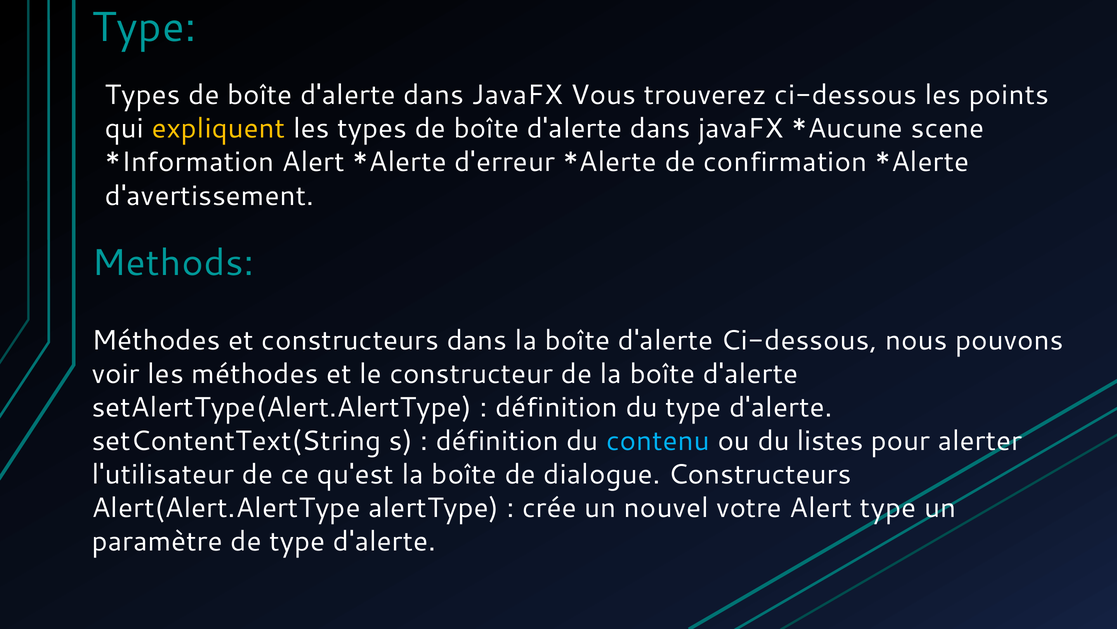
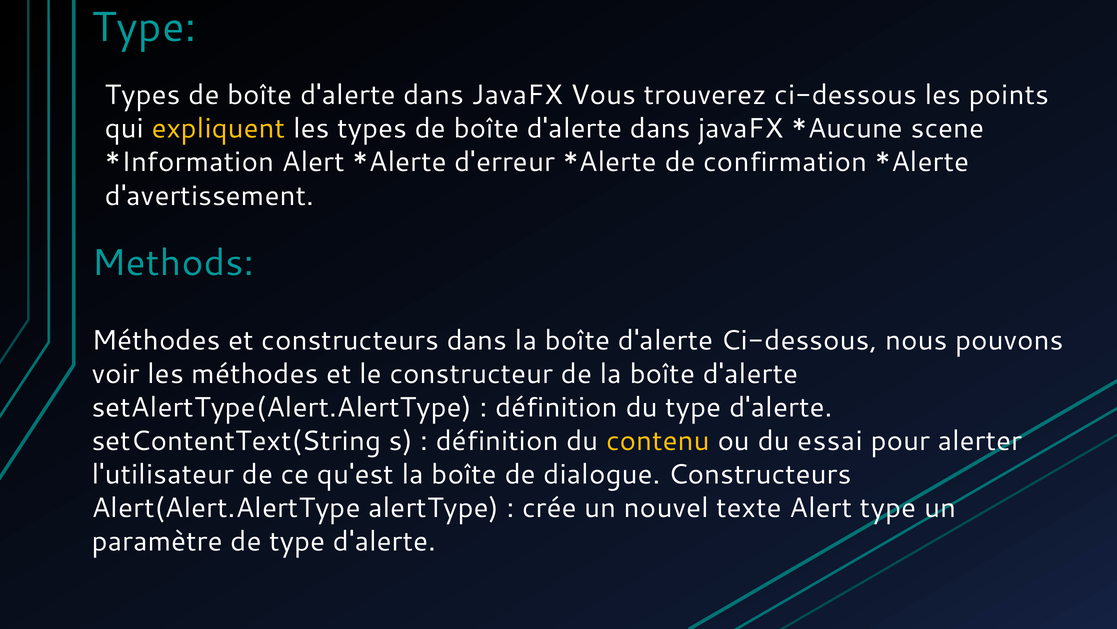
contenu colour: light blue -> yellow (658, 441)
listes: listes -> essai (830, 441)
votre: votre -> texte (749, 508)
